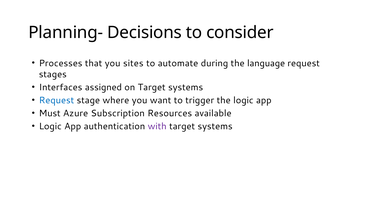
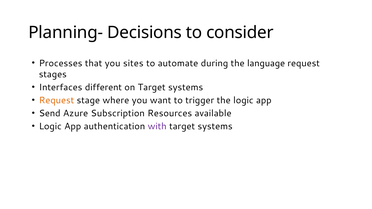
assigned: assigned -> different (103, 88)
Request colour: blue -> orange (56, 101)
Must: Must -> Send (50, 114)
